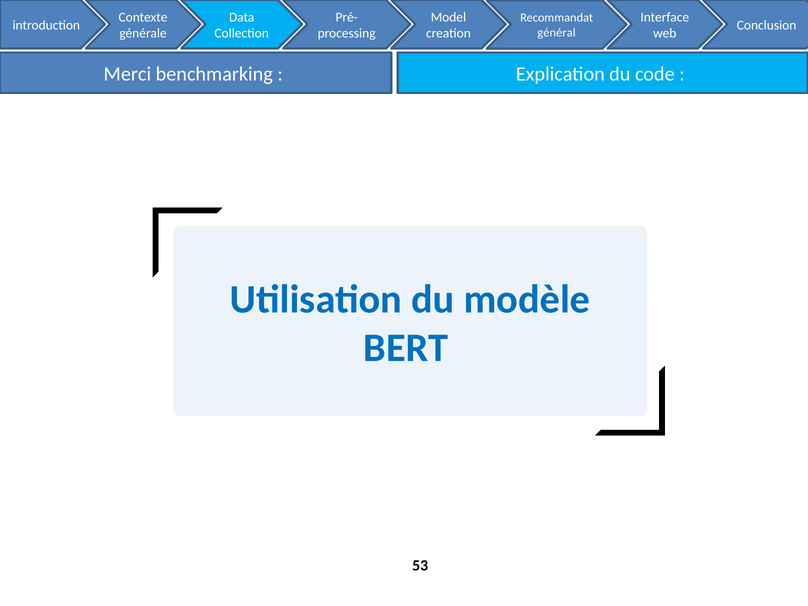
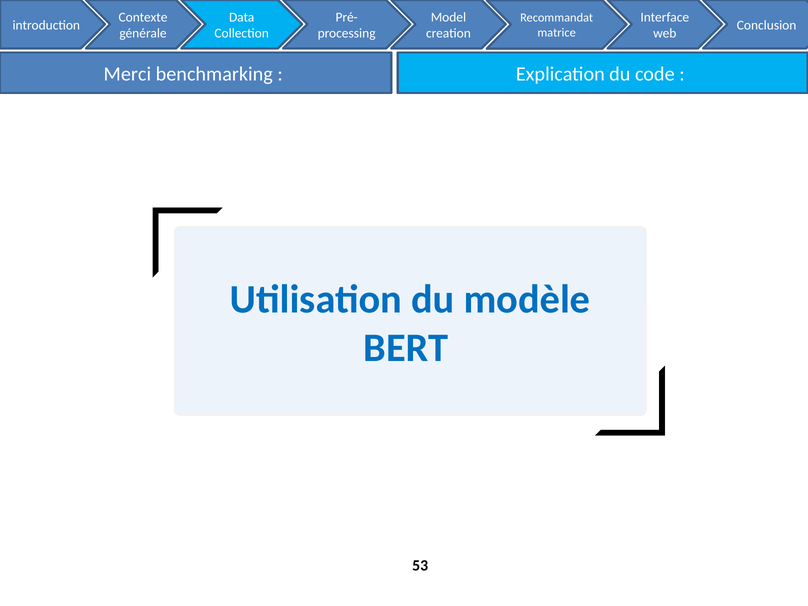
général: général -> matrice (557, 33)
